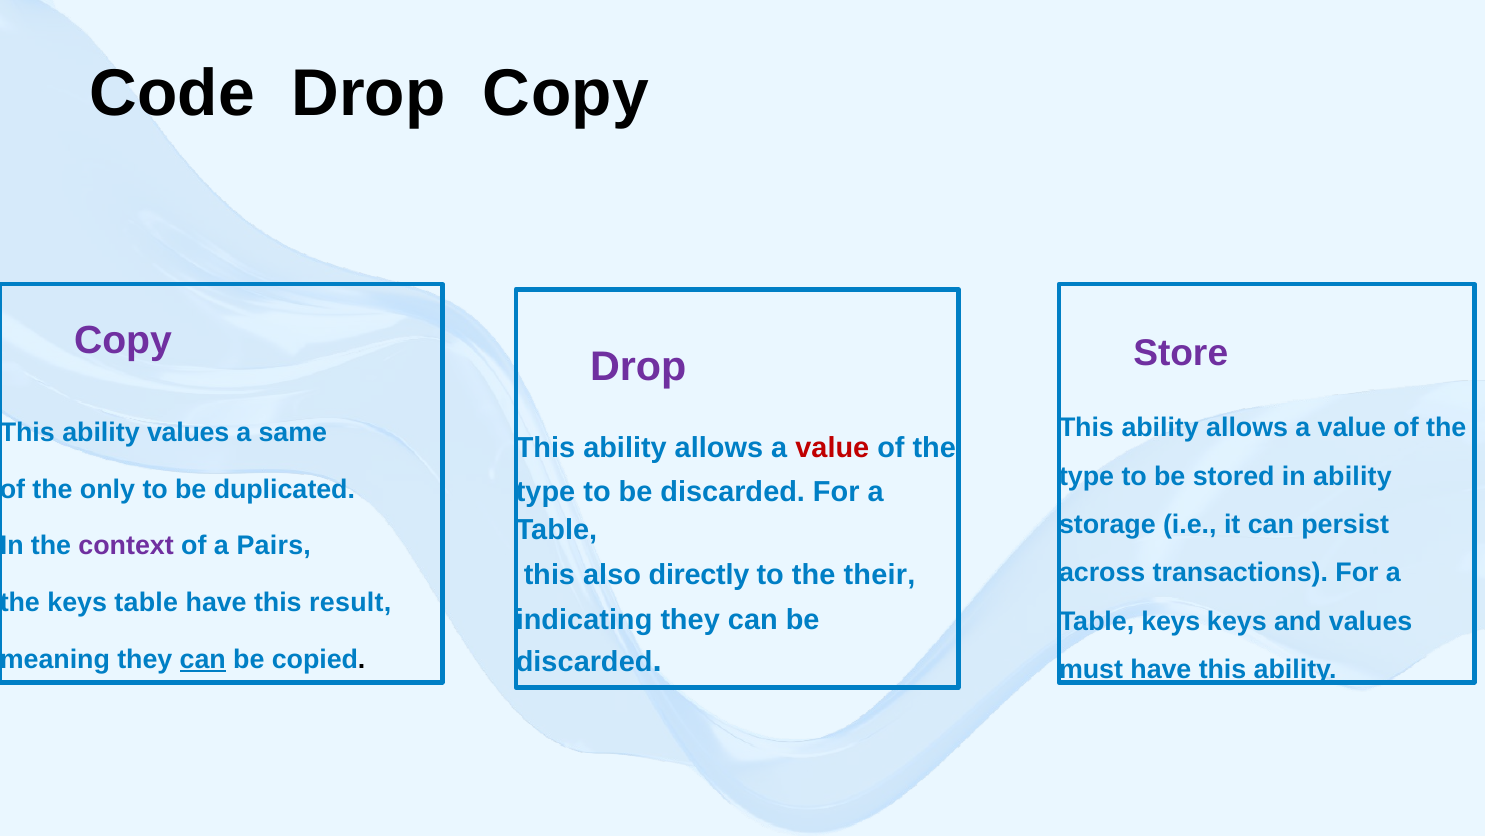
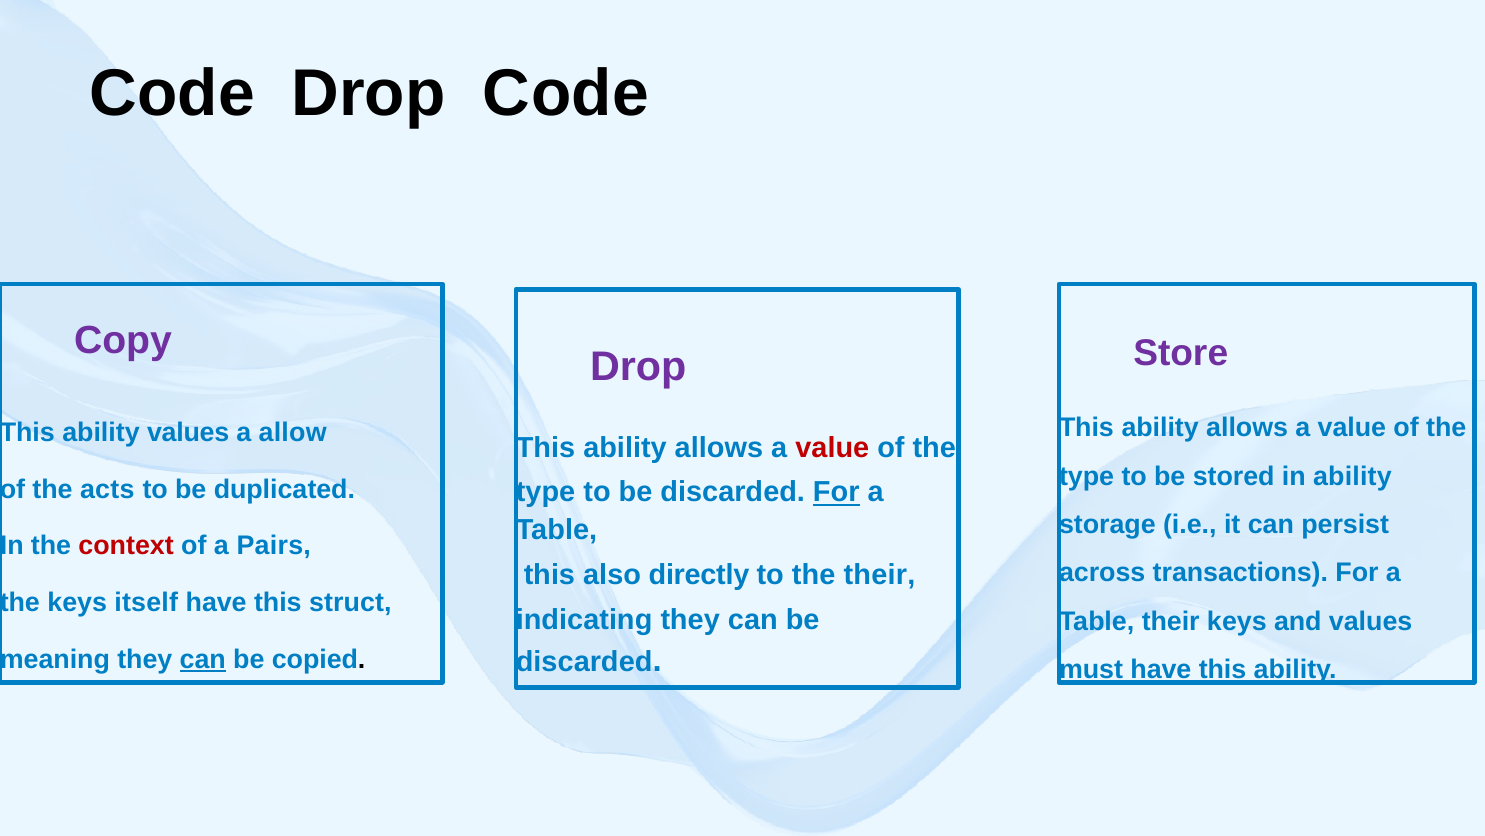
Drop Copy: Copy -> Code (566, 93)
same: same -> allow (293, 433)
only: only -> acts (107, 489)
For underline: none -> present (836, 492)
context colour: purple -> red (126, 546)
keys table: table -> itself (146, 602)
result: result -> struct (350, 602)
Table keys: keys -> their (1171, 621)
